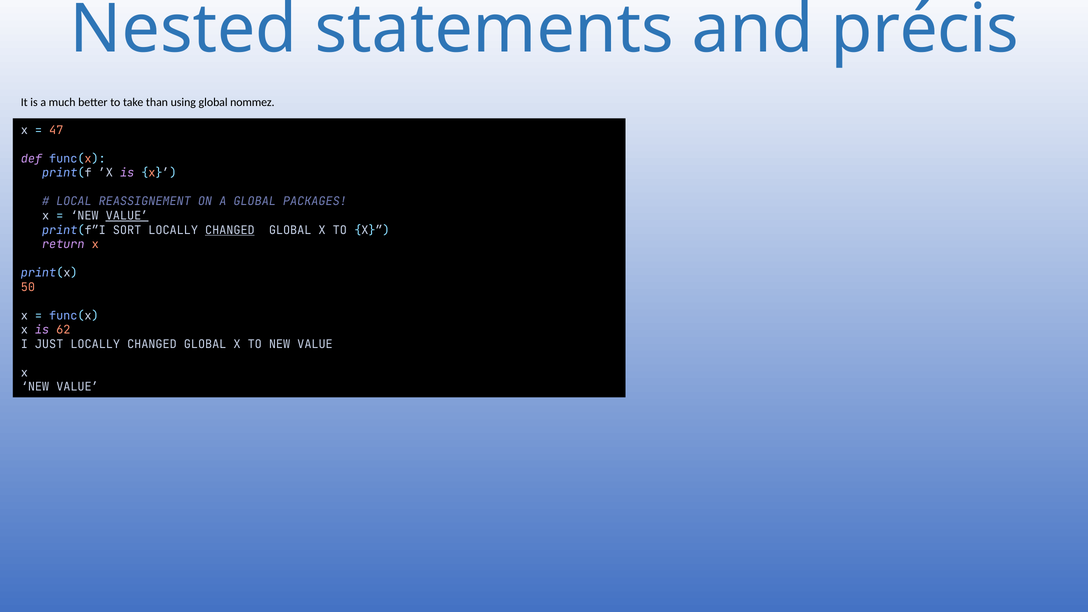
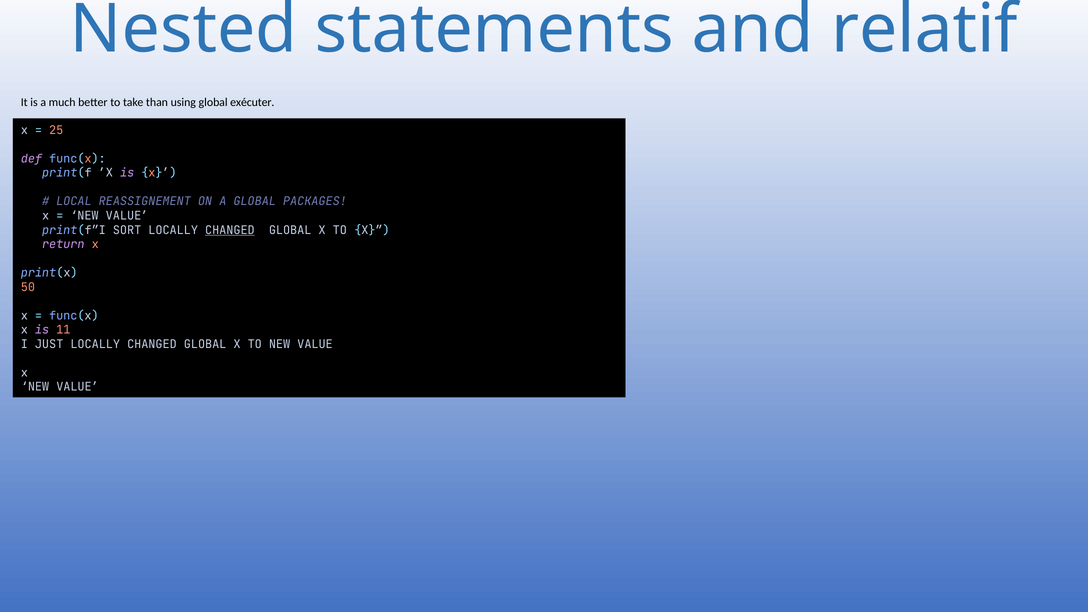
précis: précis -> relatif (925, 29)
nommez: nommez -> exécuter (252, 102)
47: 47 -> 25 (56, 130)
VALUE underline: present -> none (127, 216)
62: 62 -> 11 (63, 330)
